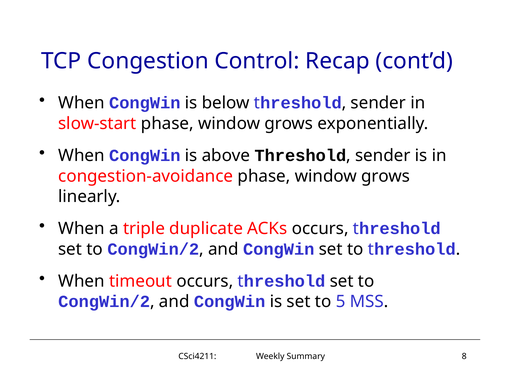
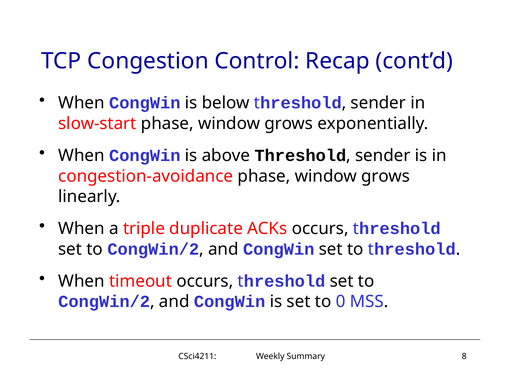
5: 5 -> 0 (341, 302)
